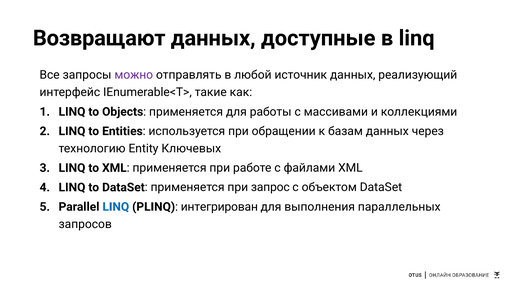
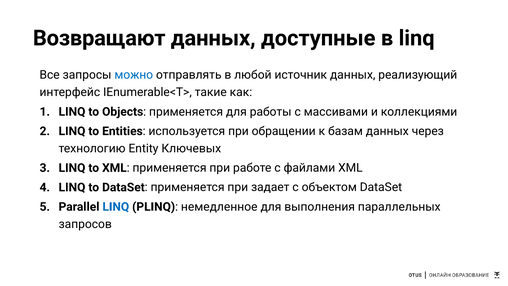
можно colour: purple -> blue (134, 75)
запрос: запрос -> задает (270, 187)
интегрирован: интегрирован -> немедленное (219, 207)
